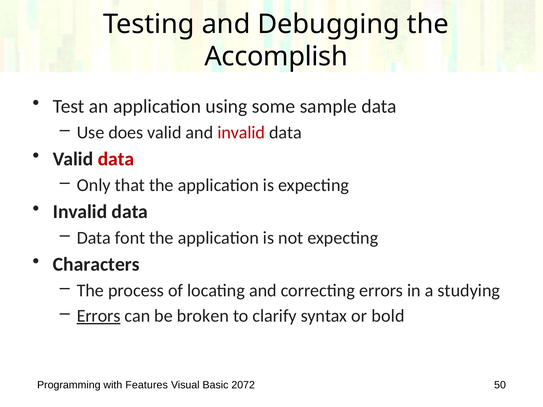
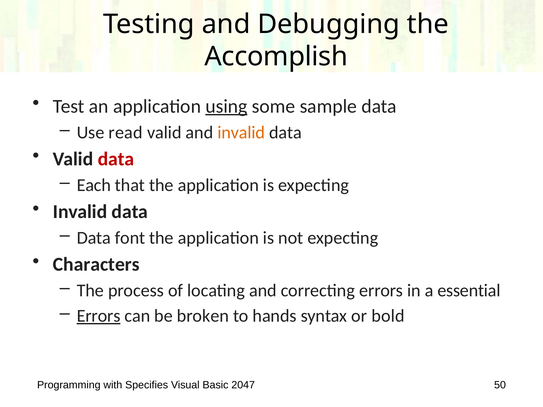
using underline: none -> present (226, 106)
does: does -> read (126, 132)
invalid colour: red -> orange (241, 132)
Only: Only -> Each (94, 185)
studying: studying -> essential (469, 291)
clarify: clarify -> hands (275, 316)
Features: Features -> Specifies (147, 385)
2072: 2072 -> 2047 (243, 385)
